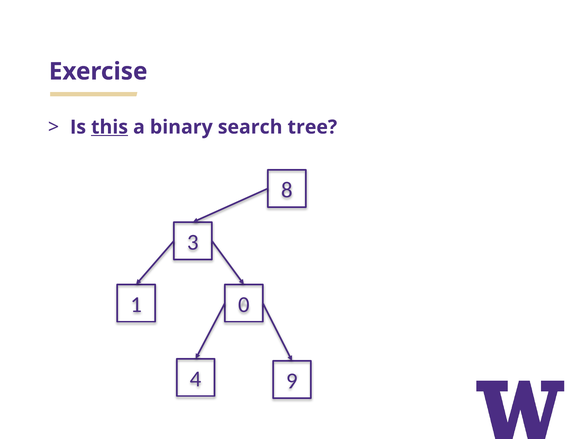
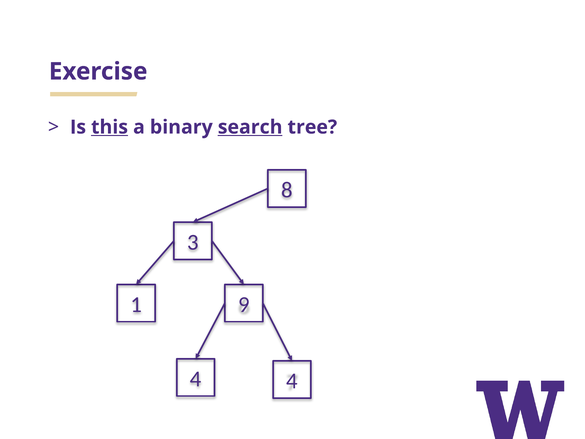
search underline: none -> present (250, 127)
0: 0 -> 9 (244, 304)
4 9: 9 -> 4 (292, 381)
